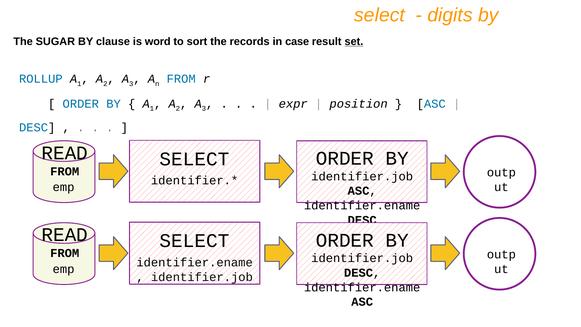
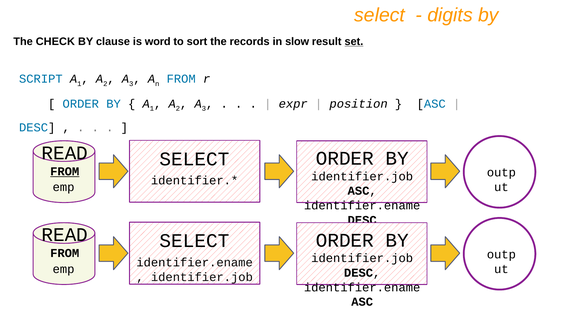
SUGAR: SUGAR -> CHECK (55, 41)
case: case -> slow (297, 41)
ROLLUP: ROLLUP -> SCRIPT (41, 79)
FROM underline: none -> present (65, 171)
